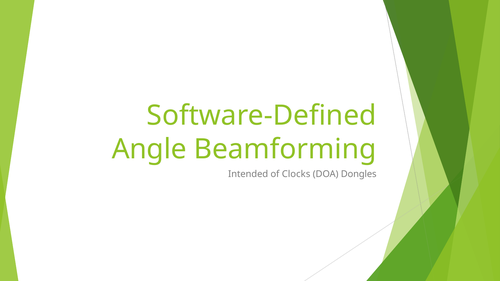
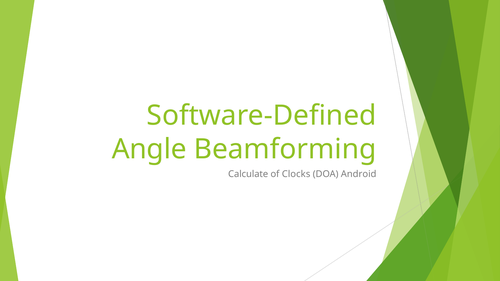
Intended: Intended -> Calculate (248, 174)
Dongles: Dongles -> Android (359, 174)
